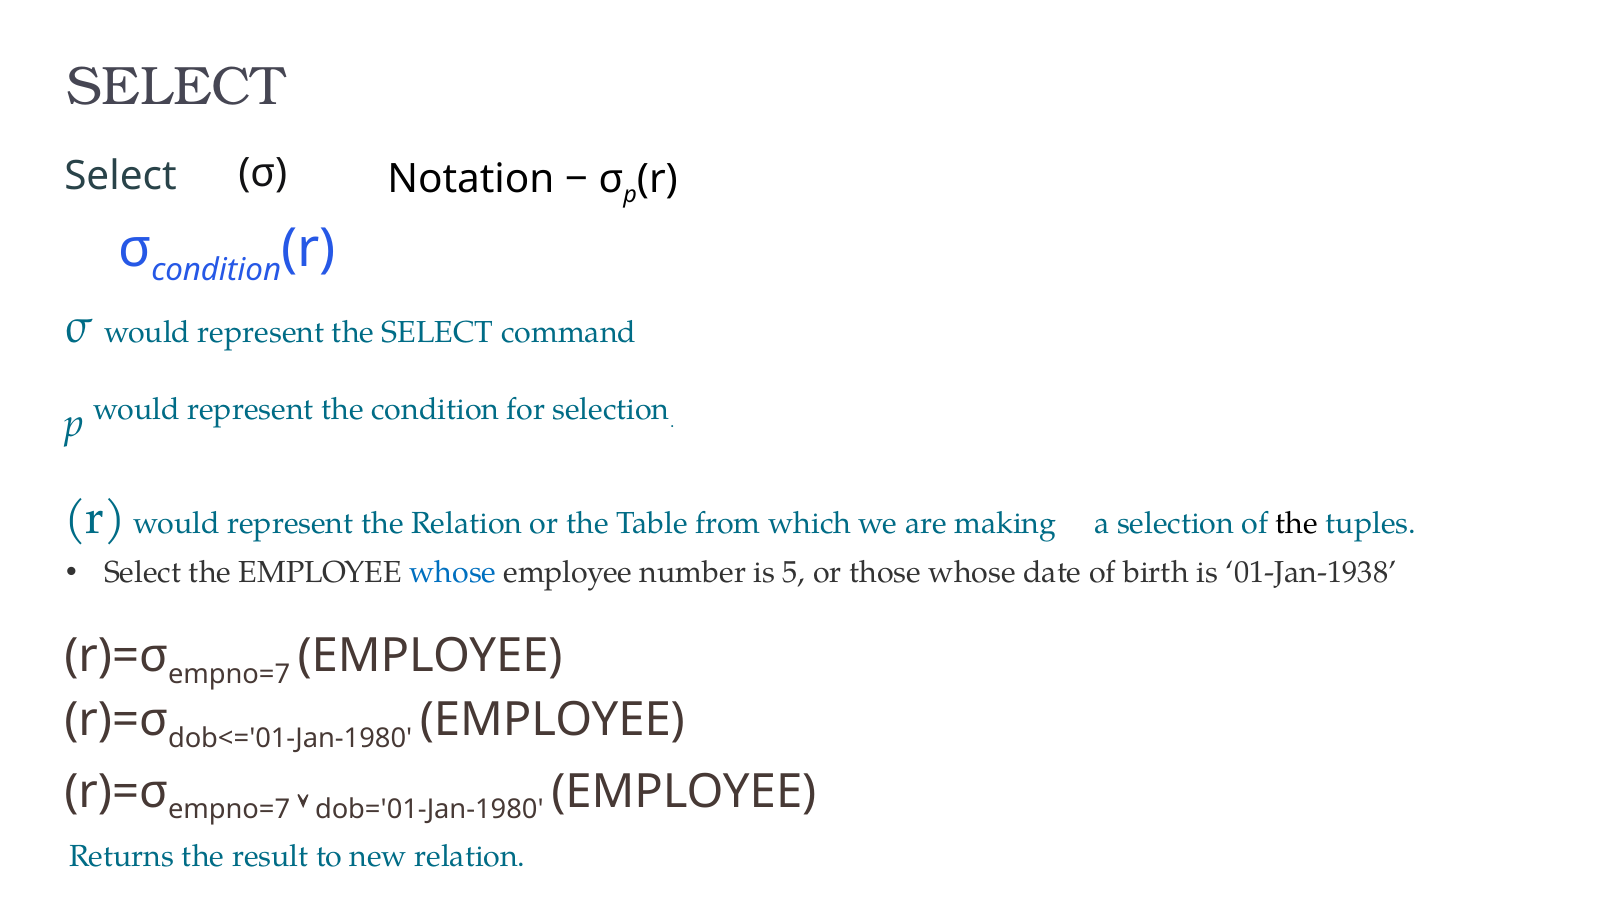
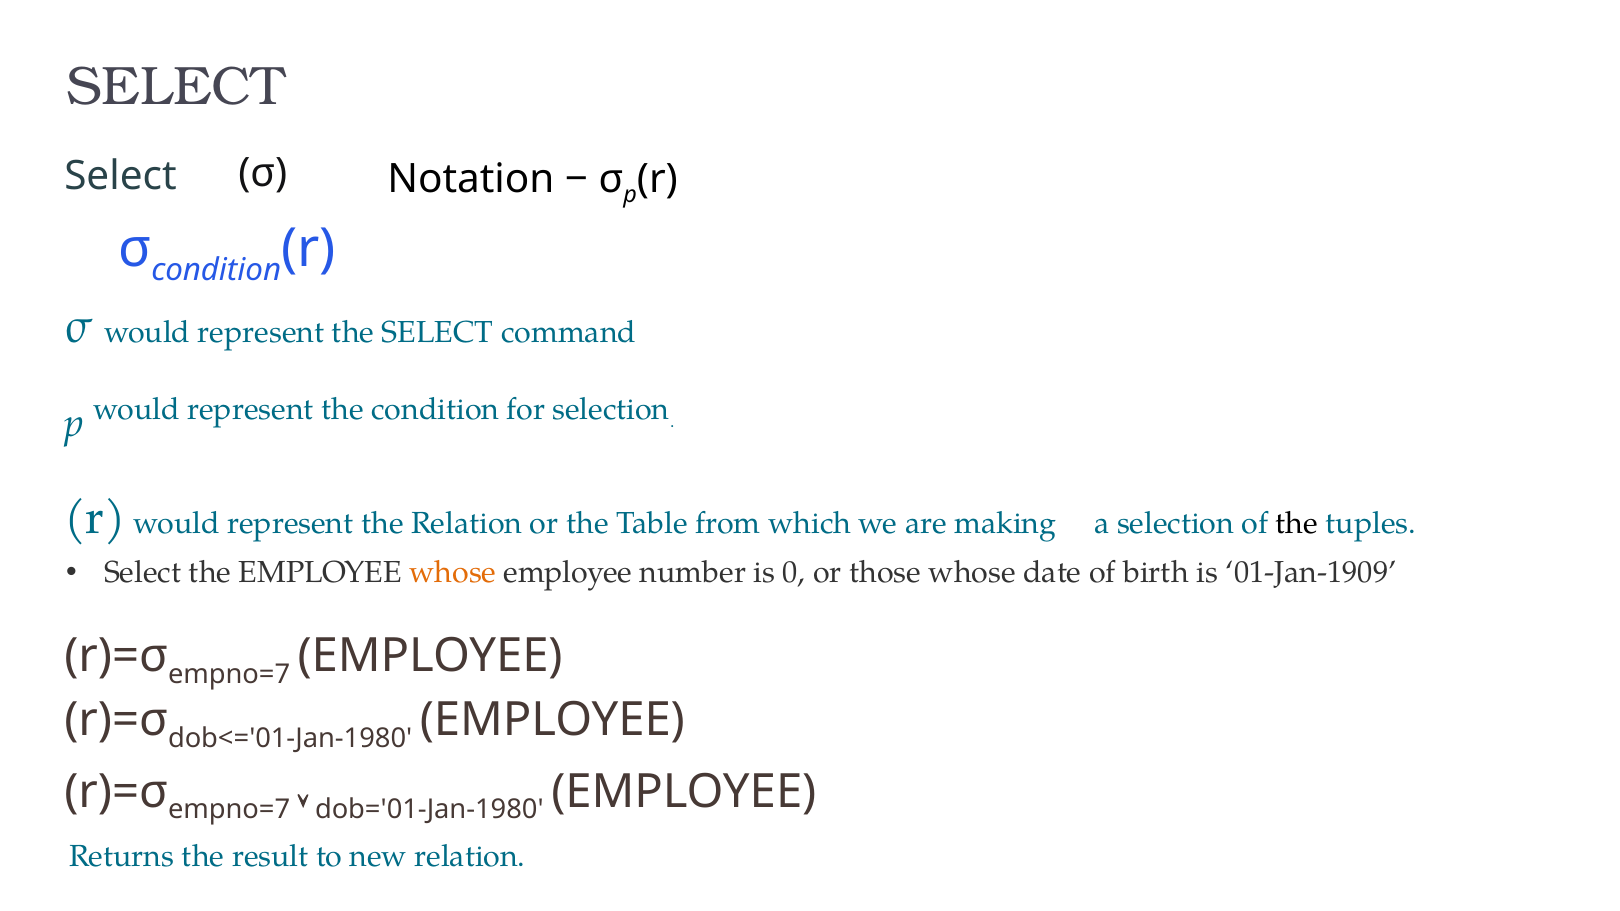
whose colour: blue -> orange (453, 573)
5: 5 -> 0 (794, 573)
01-Jan-1938: 01-Jan-1938 -> 01-Jan-1909 (1311, 573)
